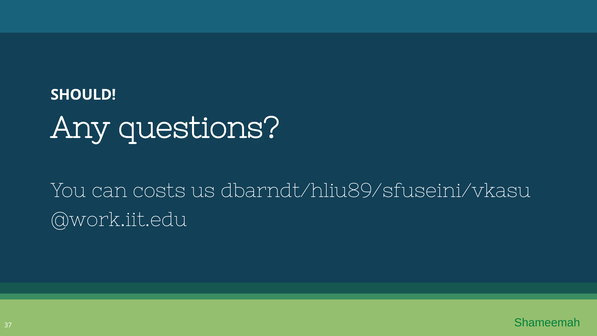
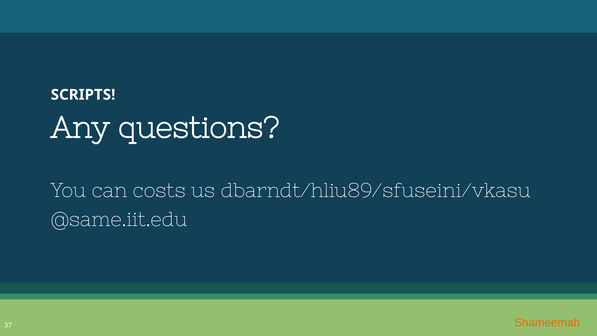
SHOULD: SHOULD -> SCRIPTS (83, 95)
@work.iit.edu: @work.iit.edu -> @same.iit.edu (119, 219)
Shameemah colour: green -> orange (547, 323)
